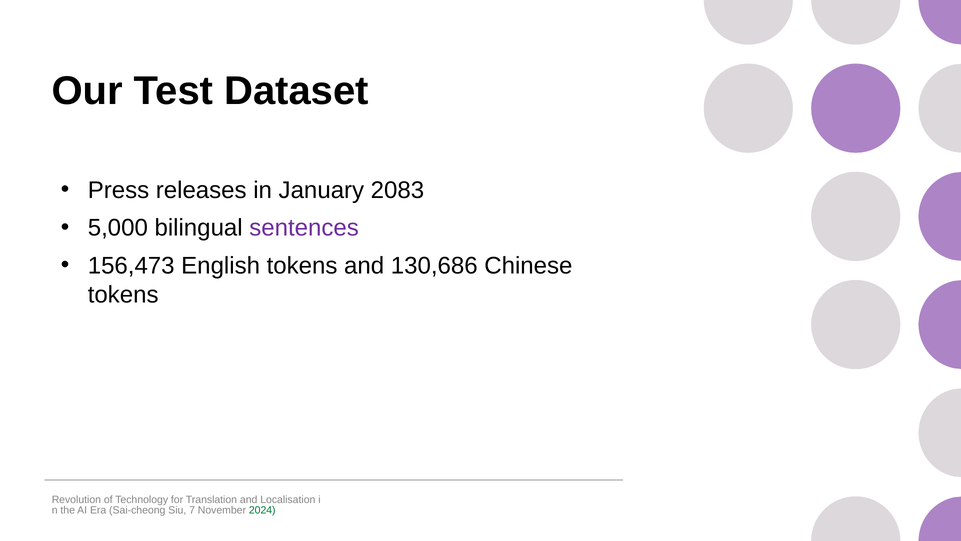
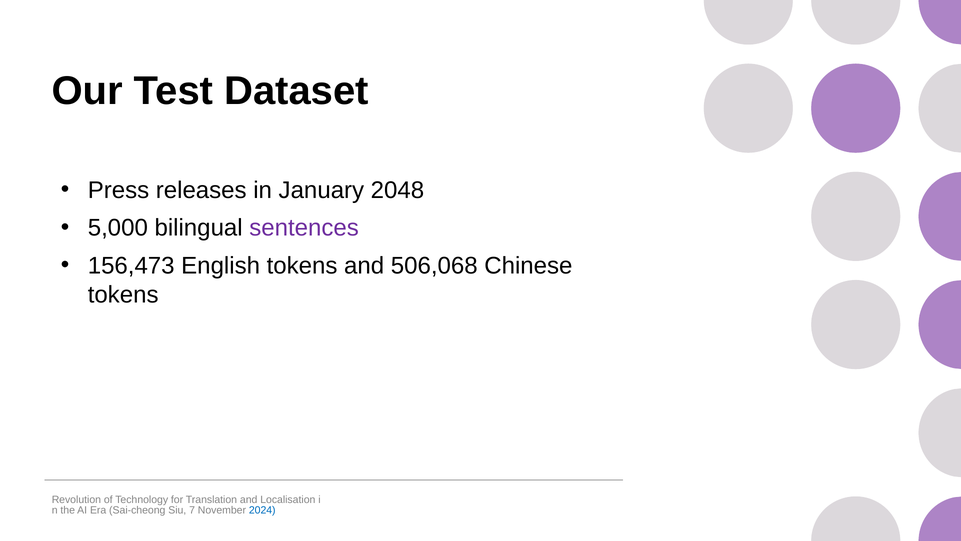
2083: 2083 -> 2048 (397, 190)
130,686: 130,686 -> 506,068 (434, 266)
2024 colour: green -> blue (262, 510)
